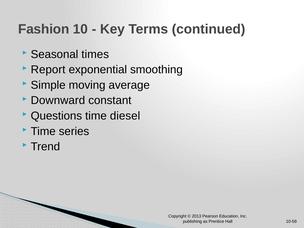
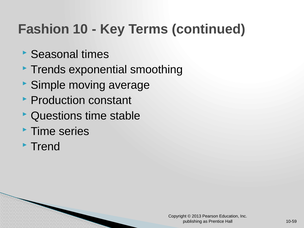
Report: Report -> Trends (48, 70)
Downward: Downward -> Production (58, 100)
diesel: diesel -> stable (125, 116)
